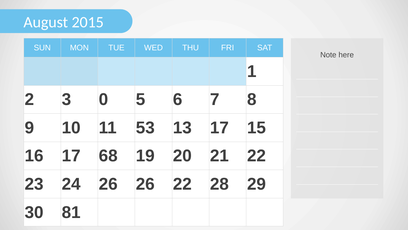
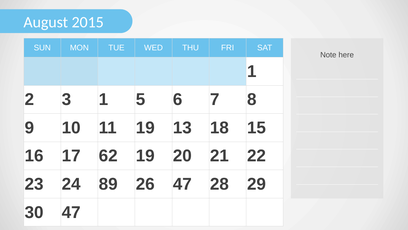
3 0: 0 -> 1 (103, 99)
11 53: 53 -> 19 (145, 128)
13 17: 17 -> 18 (219, 128)
68: 68 -> 62 (108, 156)
24 26: 26 -> 89 (108, 184)
26 22: 22 -> 47 (182, 184)
30 81: 81 -> 47 (71, 212)
